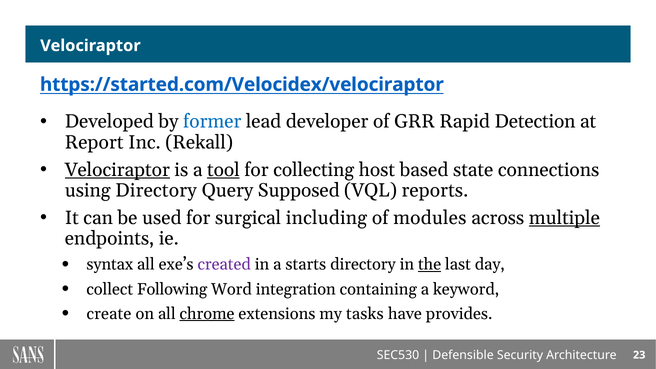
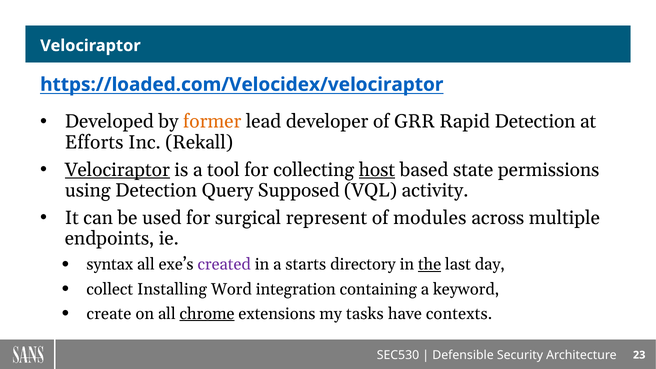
https://started.com/Velocidex/velociraptor: https://started.com/Velocidex/velociraptor -> https://loaded.com/Velocidex/velociraptor (242, 85)
former colour: blue -> orange (212, 122)
Report: Report -> Efforts (94, 142)
tool underline: present -> none (223, 170)
host underline: none -> present (377, 170)
connections: connections -> permissions (549, 170)
using Directory: Directory -> Detection (156, 190)
reports: reports -> activity (435, 190)
including: including -> represent (326, 218)
multiple underline: present -> none (564, 218)
Following: Following -> Installing (172, 289)
provides: provides -> contexts (459, 314)
